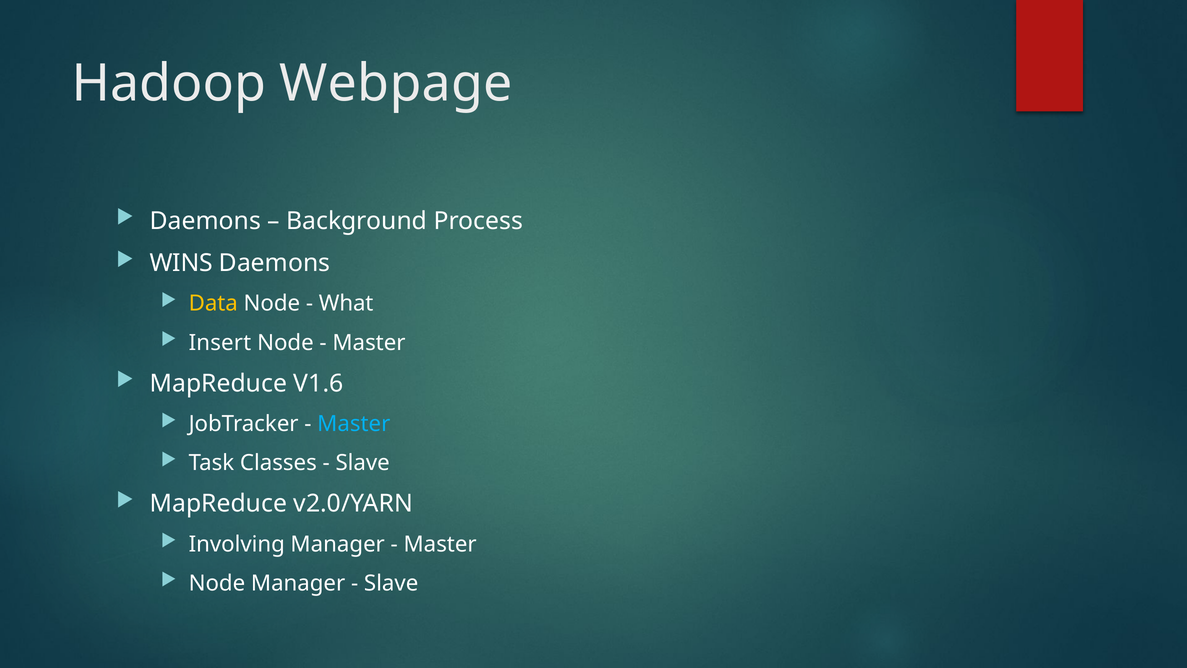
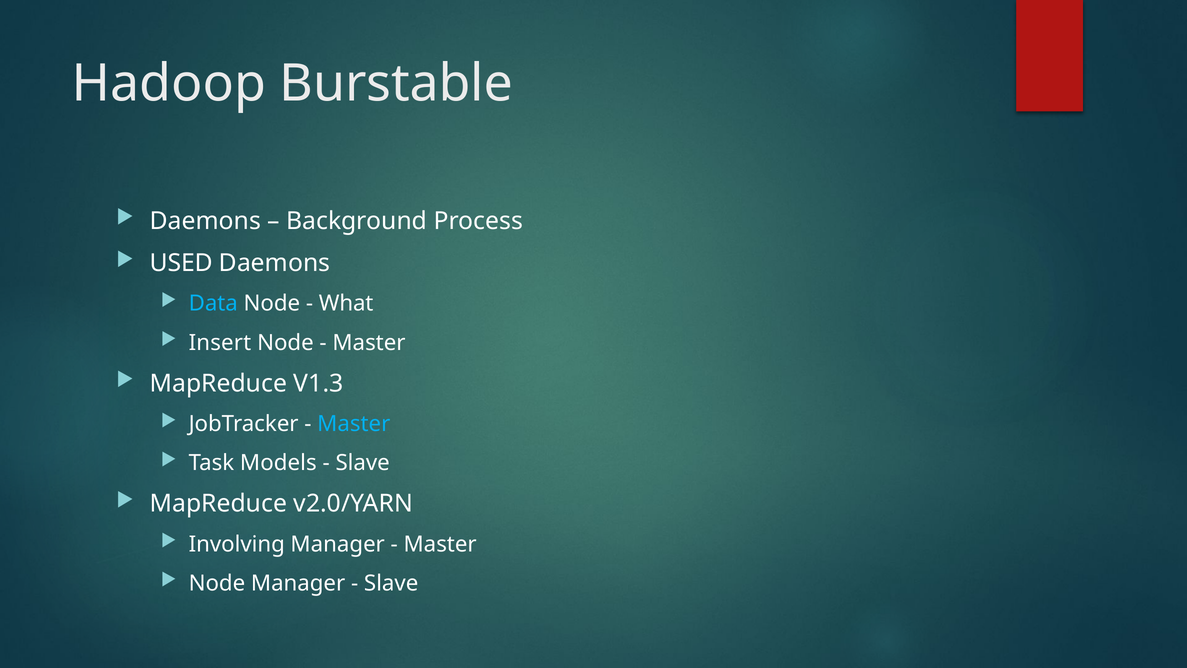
Webpage: Webpage -> Burstable (396, 83)
WINS: WINS -> USED (181, 263)
Data colour: yellow -> light blue (213, 303)
V1.6: V1.6 -> V1.3 (318, 383)
Classes: Classes -> Models (278, 463)
